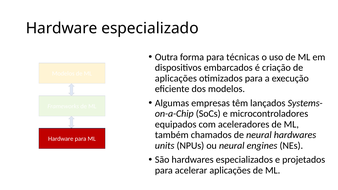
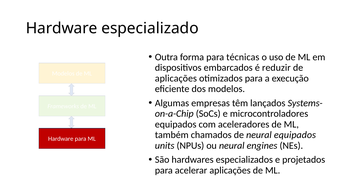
criação: criação -> reduzir (276, 68)
neural hardwares: hardwares -> equipados (295, 135)
